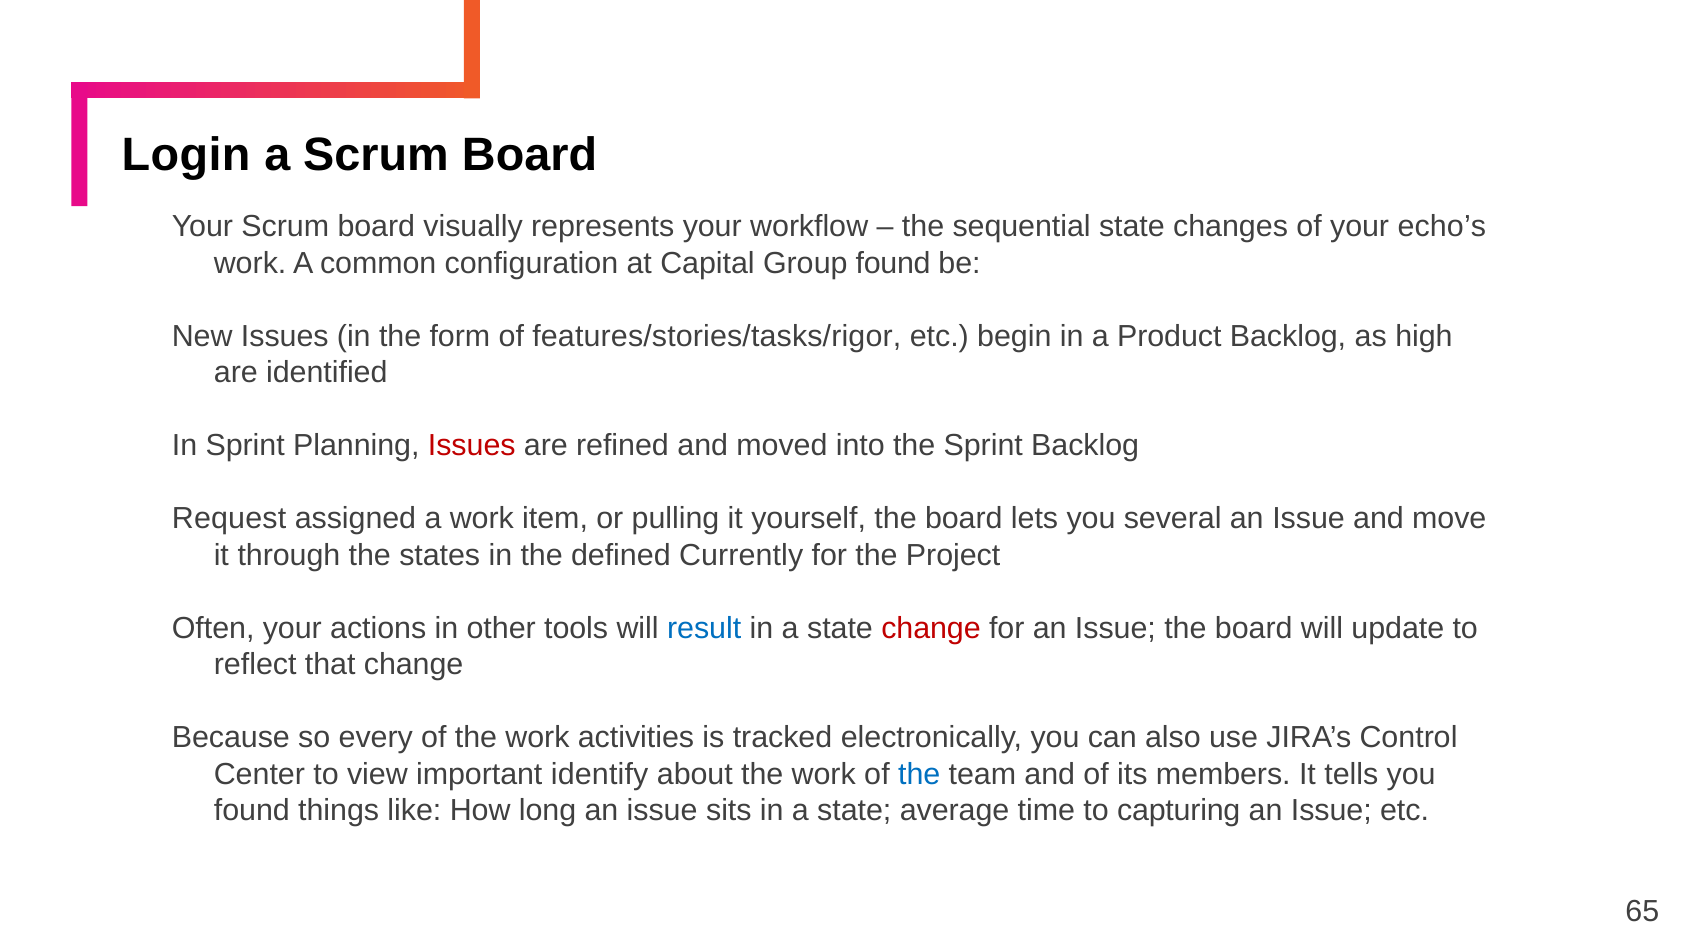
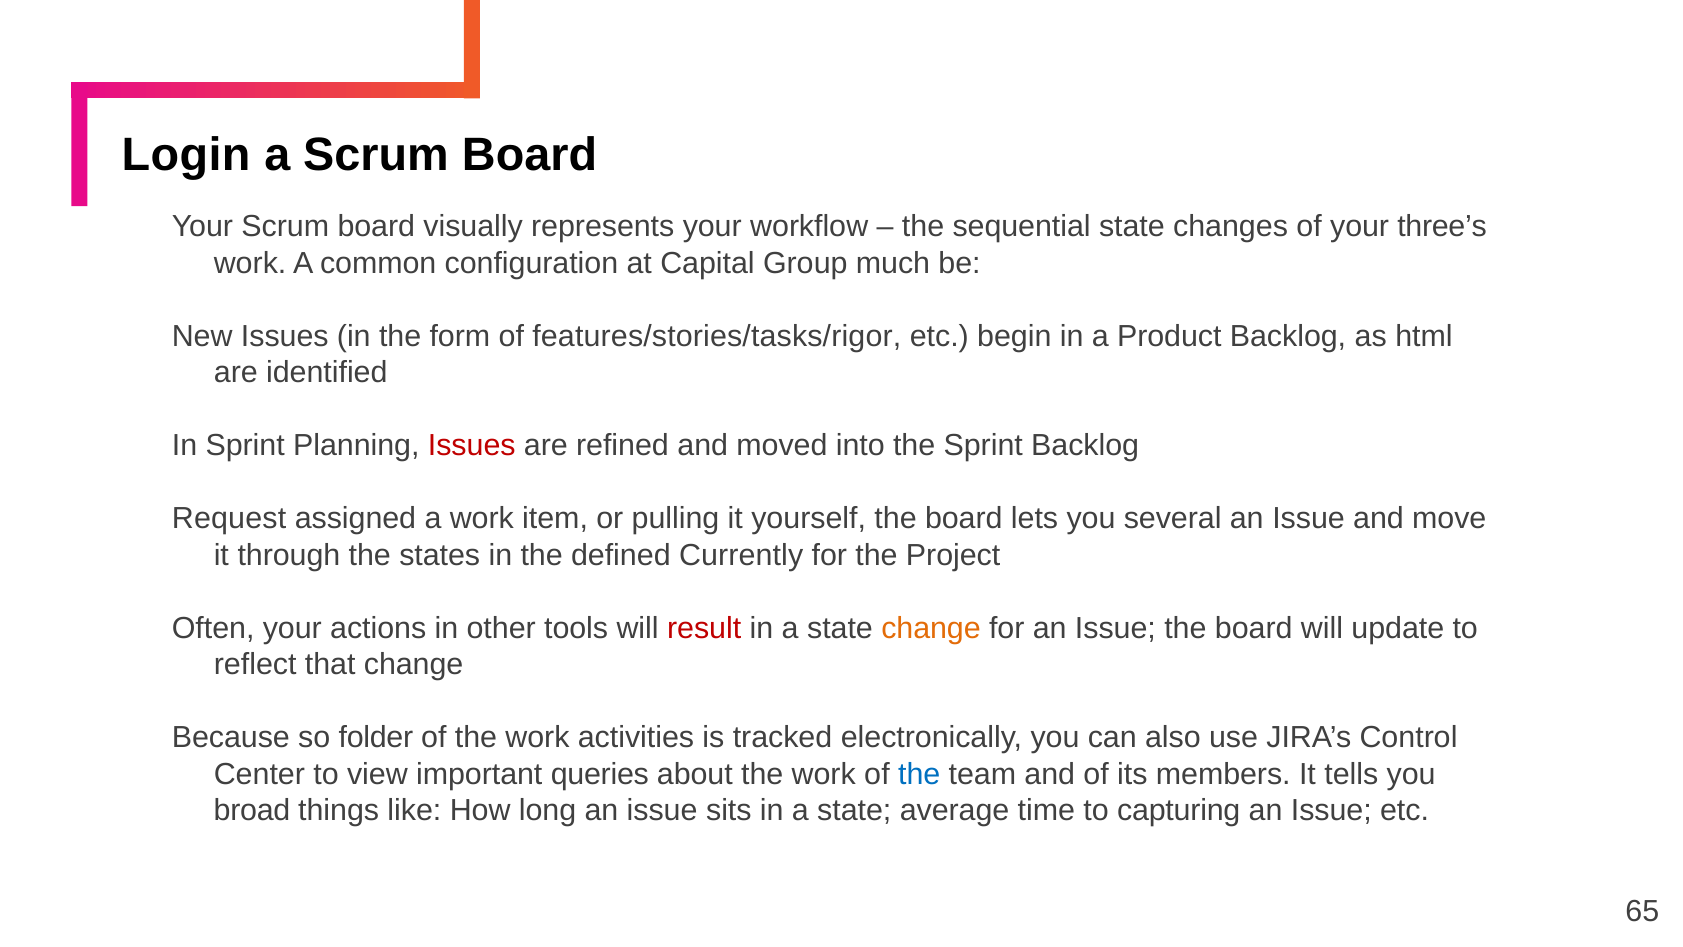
echo’s: echo’s -> three’s (1442, 227)
Group found: found -> much (893, 263)
high: high -> html (1424, 336)
result colour: blue -> red (704, 628)
change colour: red -> orange (931, 628)
every: every -> folder (376, 738)
identify: identify -> queries (600, 774)
found: found -> broad (252, 811)
